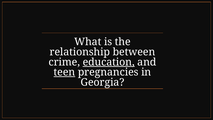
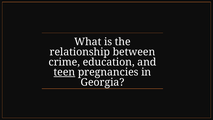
education underline: present -> none (109, 62)
